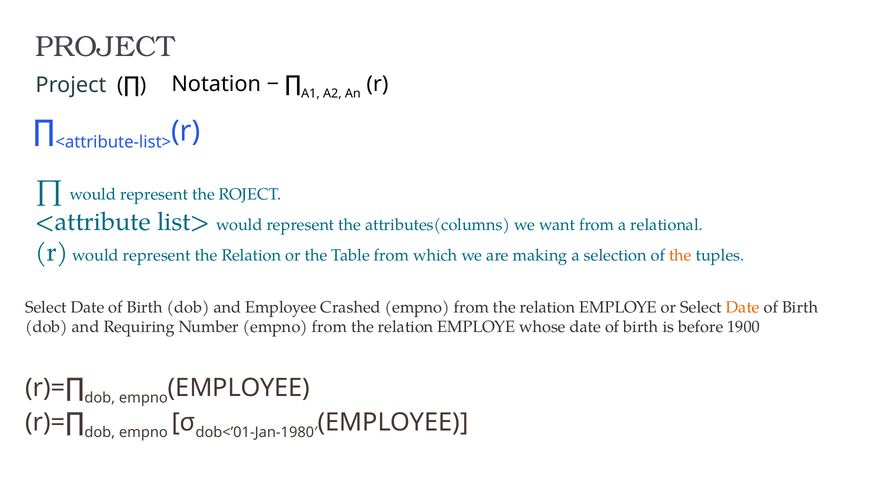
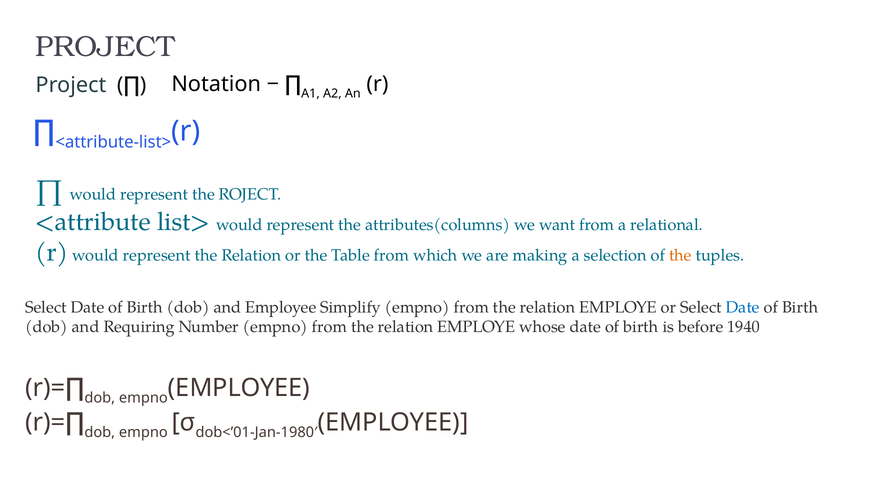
Crashed: Crashed -> Simplify (351, 307)
Date colour: orange -> blue (743, 307)
1900: 1900 -> 1940 (744, 327)
